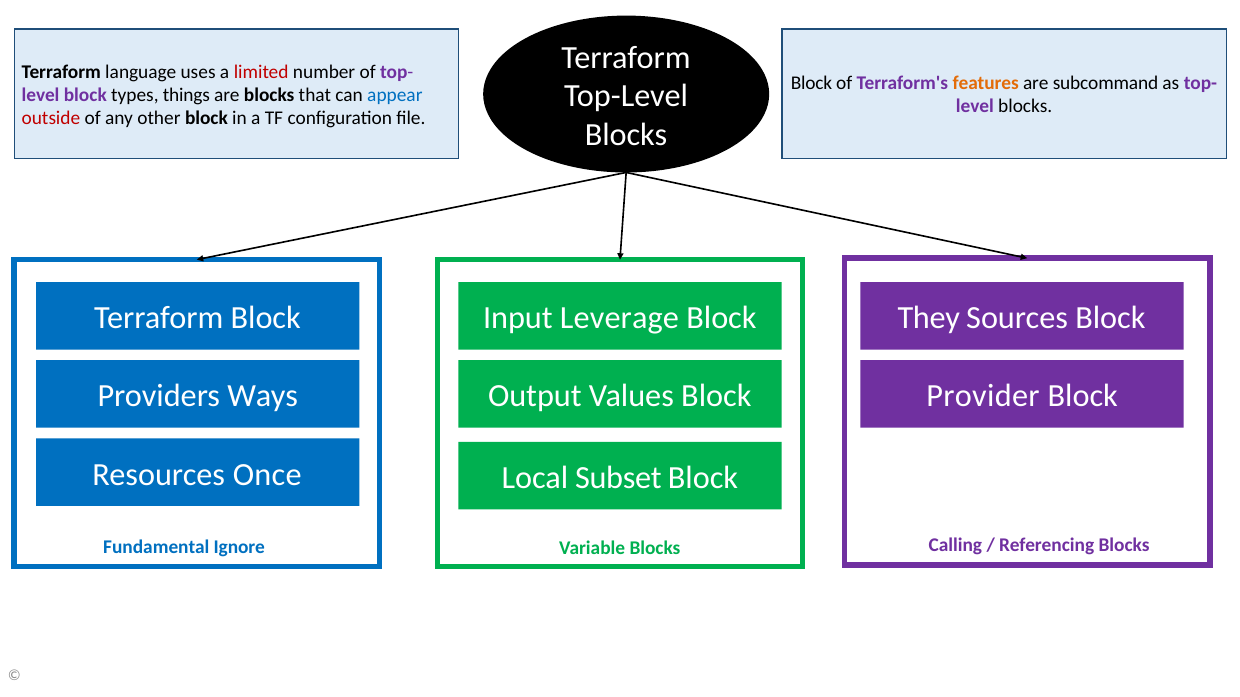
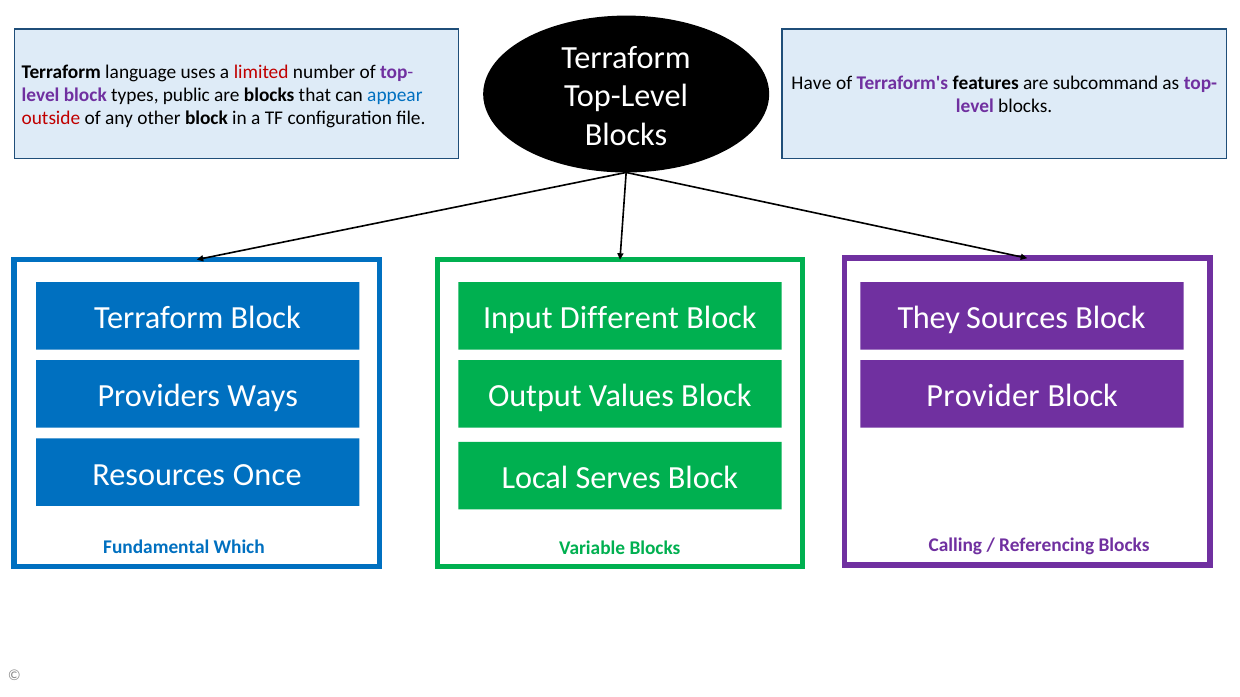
Block: Block -> Have (811, 83)
features colour: orange -> black (986, 83)
things: things -> public (186, 95)
Leverage: Leverage -> Different (619, 318)
Subset: Subset -> Serves (618, 478)
Ignore: Ignore -> Which (239, 547)
